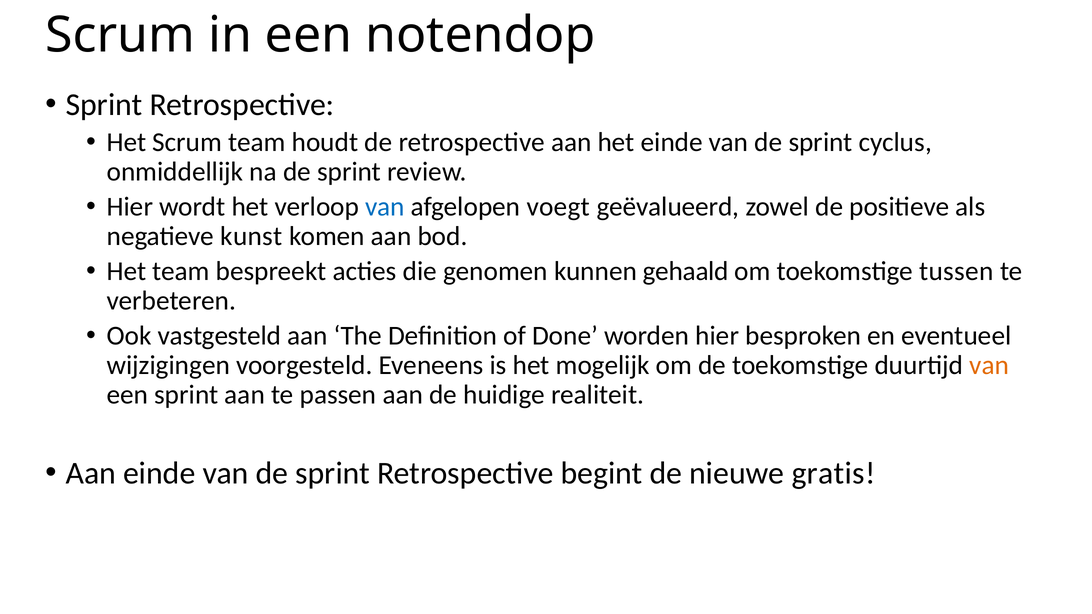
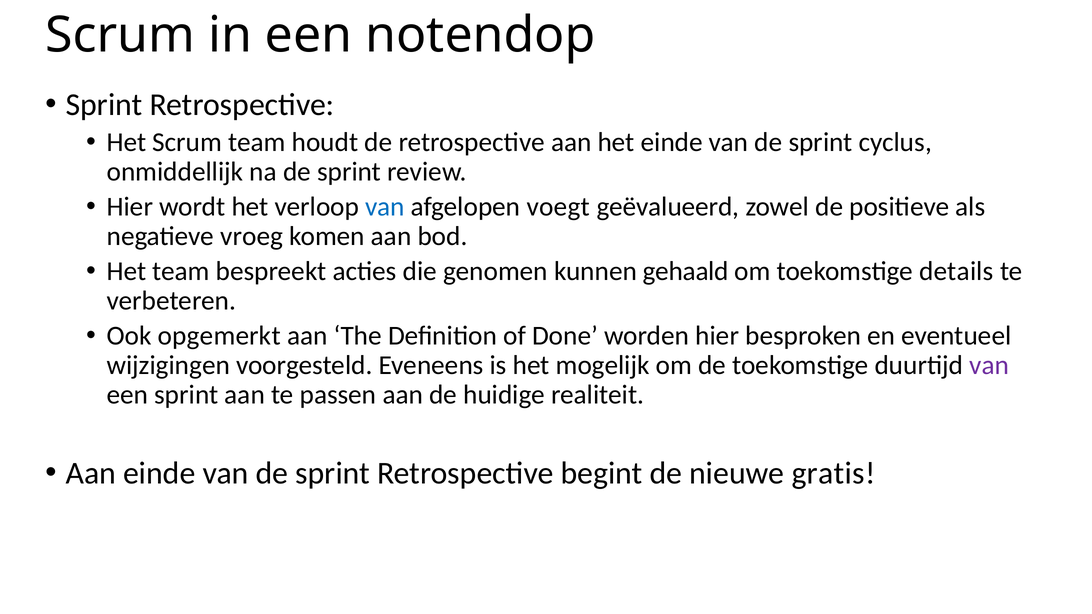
kunst: kunst -> vroeg (252, 236)
tussen: tussen -> details (956, 271)
vastgesteld: vastgesteld -> opgemerkt (219, 336)
van colour: orange -> purple (989, 366)
